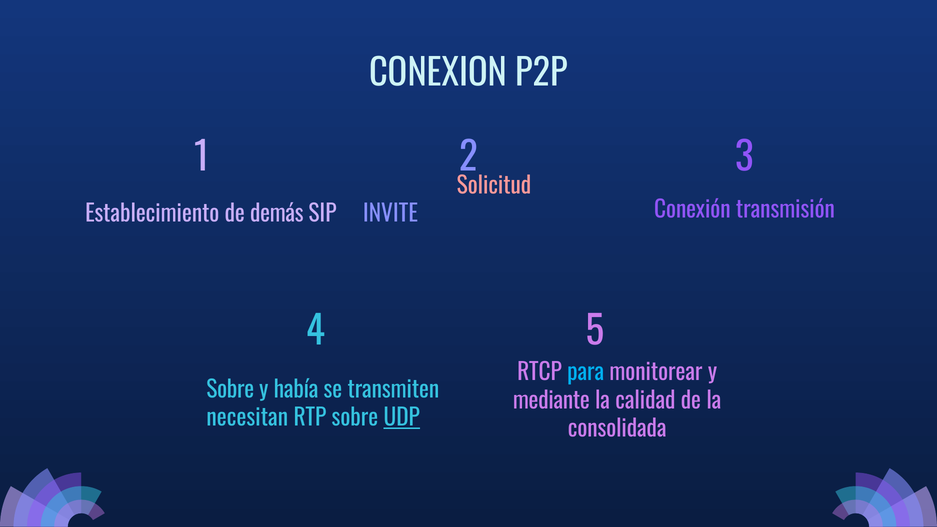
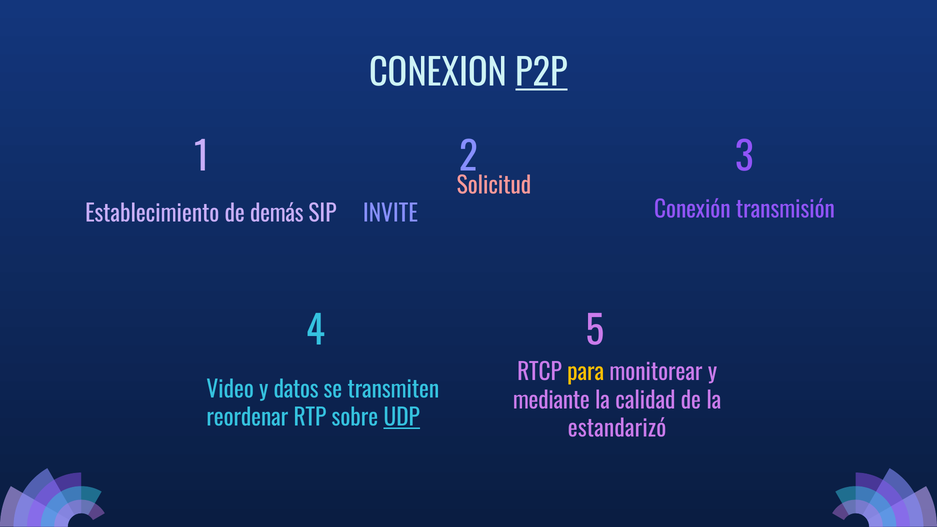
P2P underline: none -> present (541, 74)
para colour: light blue -> yellow (586, 373)
Sobre: Sobre -> Video (230, 390)
había: había -> datos (296, 390)
necesitan: necesitan -> reordenar (247, 418)
consolidada: consolidada -> estandarizó (617, 429)
